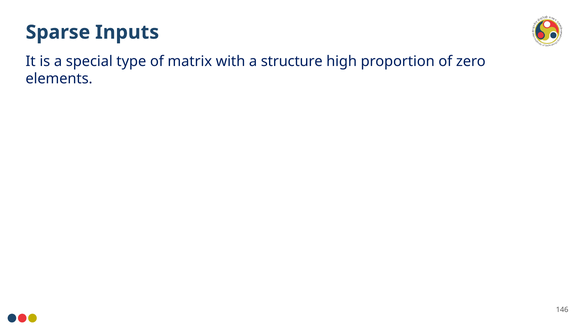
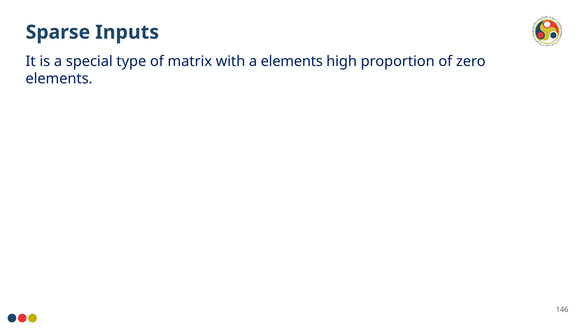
a structure: structure -> elements (292, 61)
